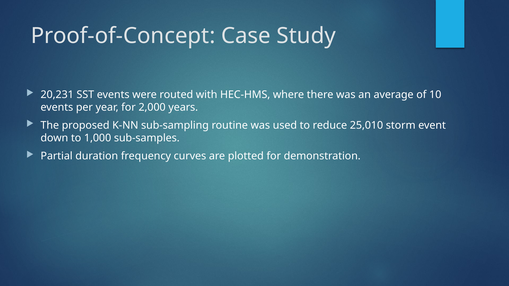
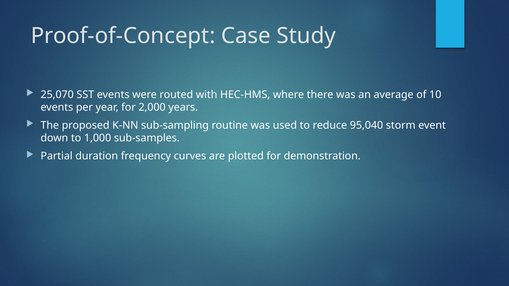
20,231: 20,231 -> 25,070 (57, 95)
25,010: 25,010 -> 95,040 (366, 125)
